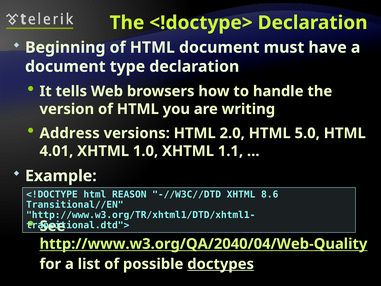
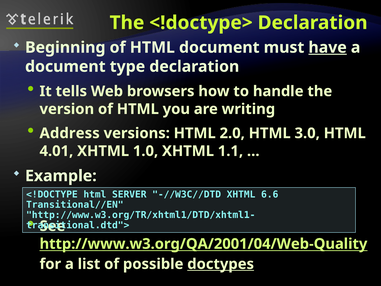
have underline: none -> present (328, 47)
5.0: 5.0 -> 3.0 (307, 133)
REASON: REASON -> SERVER (129, 194)
8.6: 8.6 -> 6.6 (270, 194)
http://www.w3.org/QA/2040/04/Web-Quality: http://www.w3.org/QA/2040/04/Web-Quality -> http://www.w3.org/QA/2001/04/Web-Quality (203, 244)
